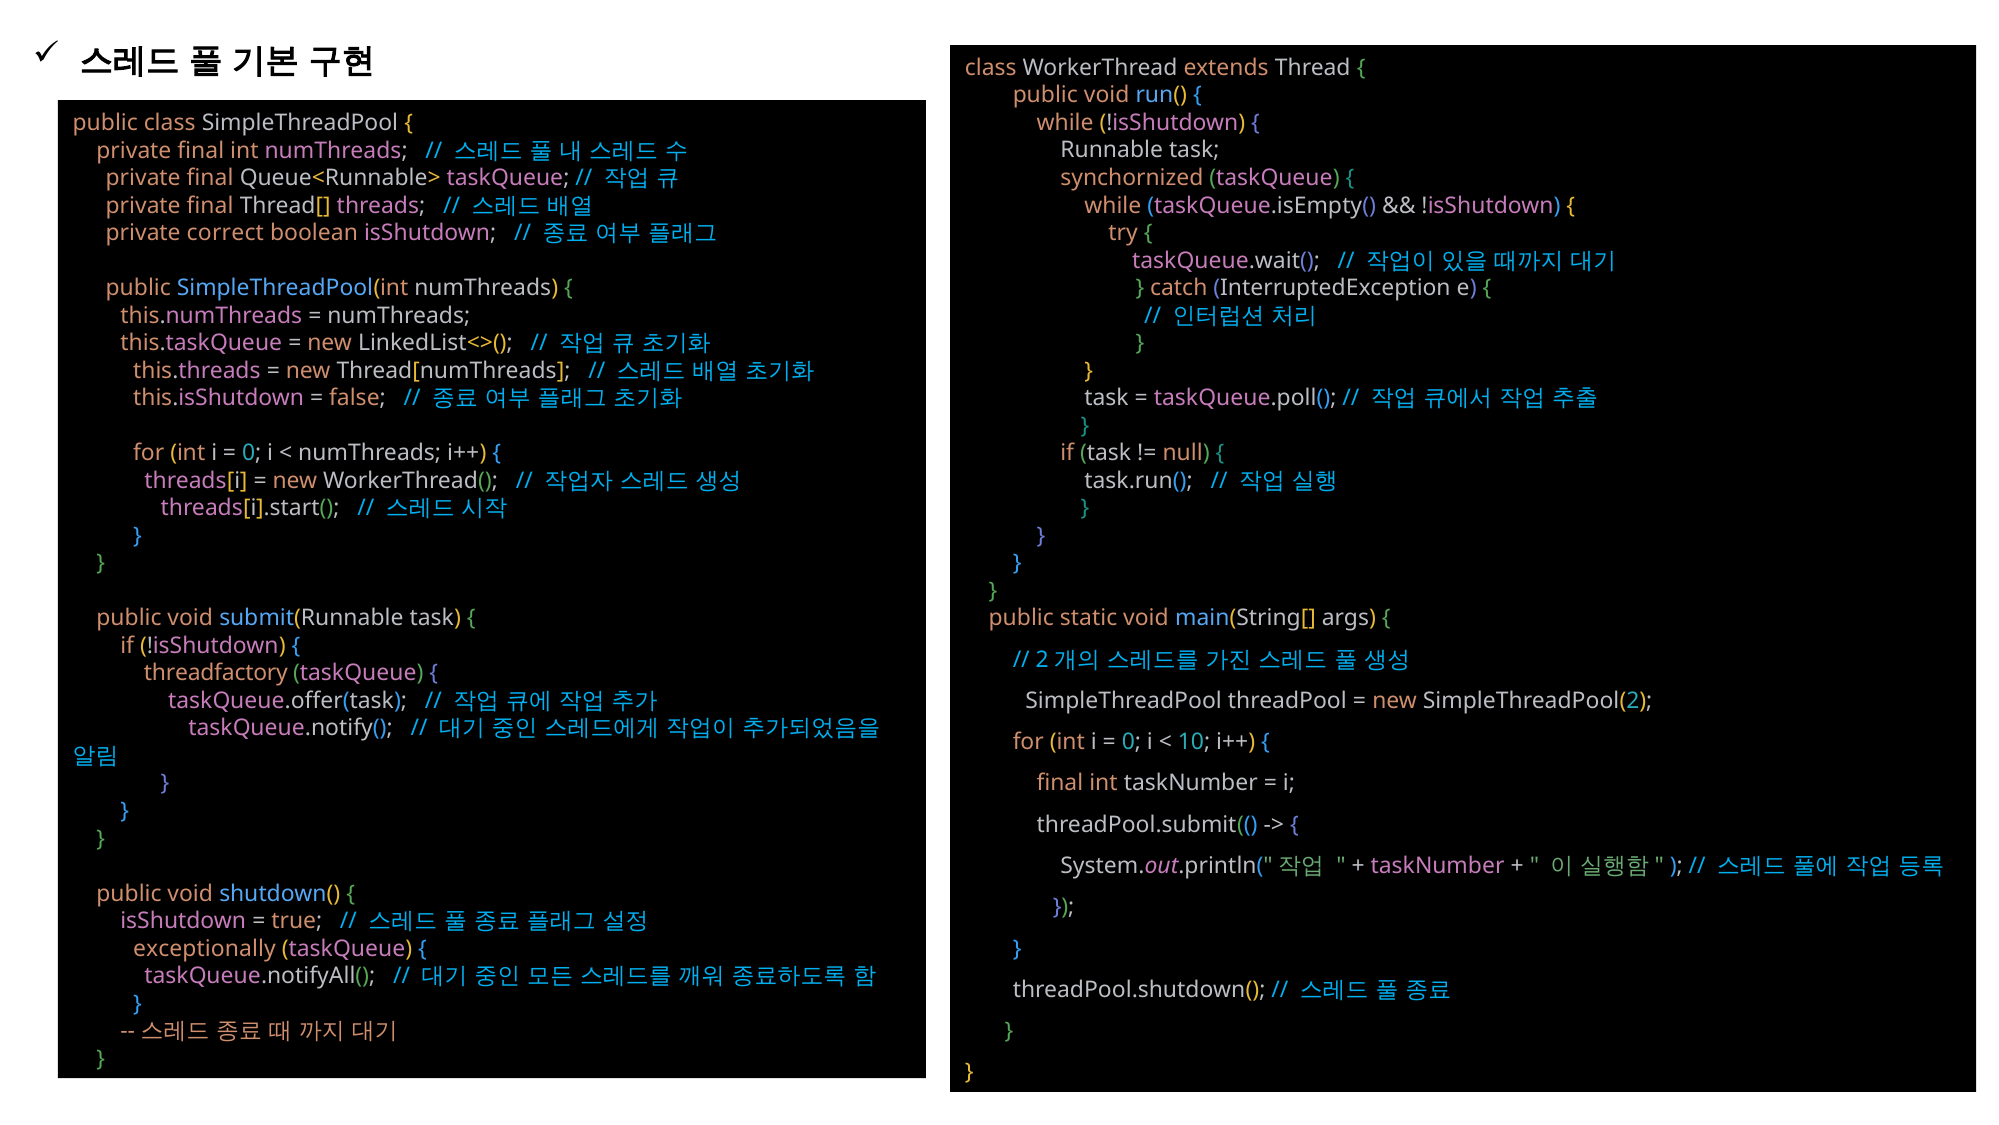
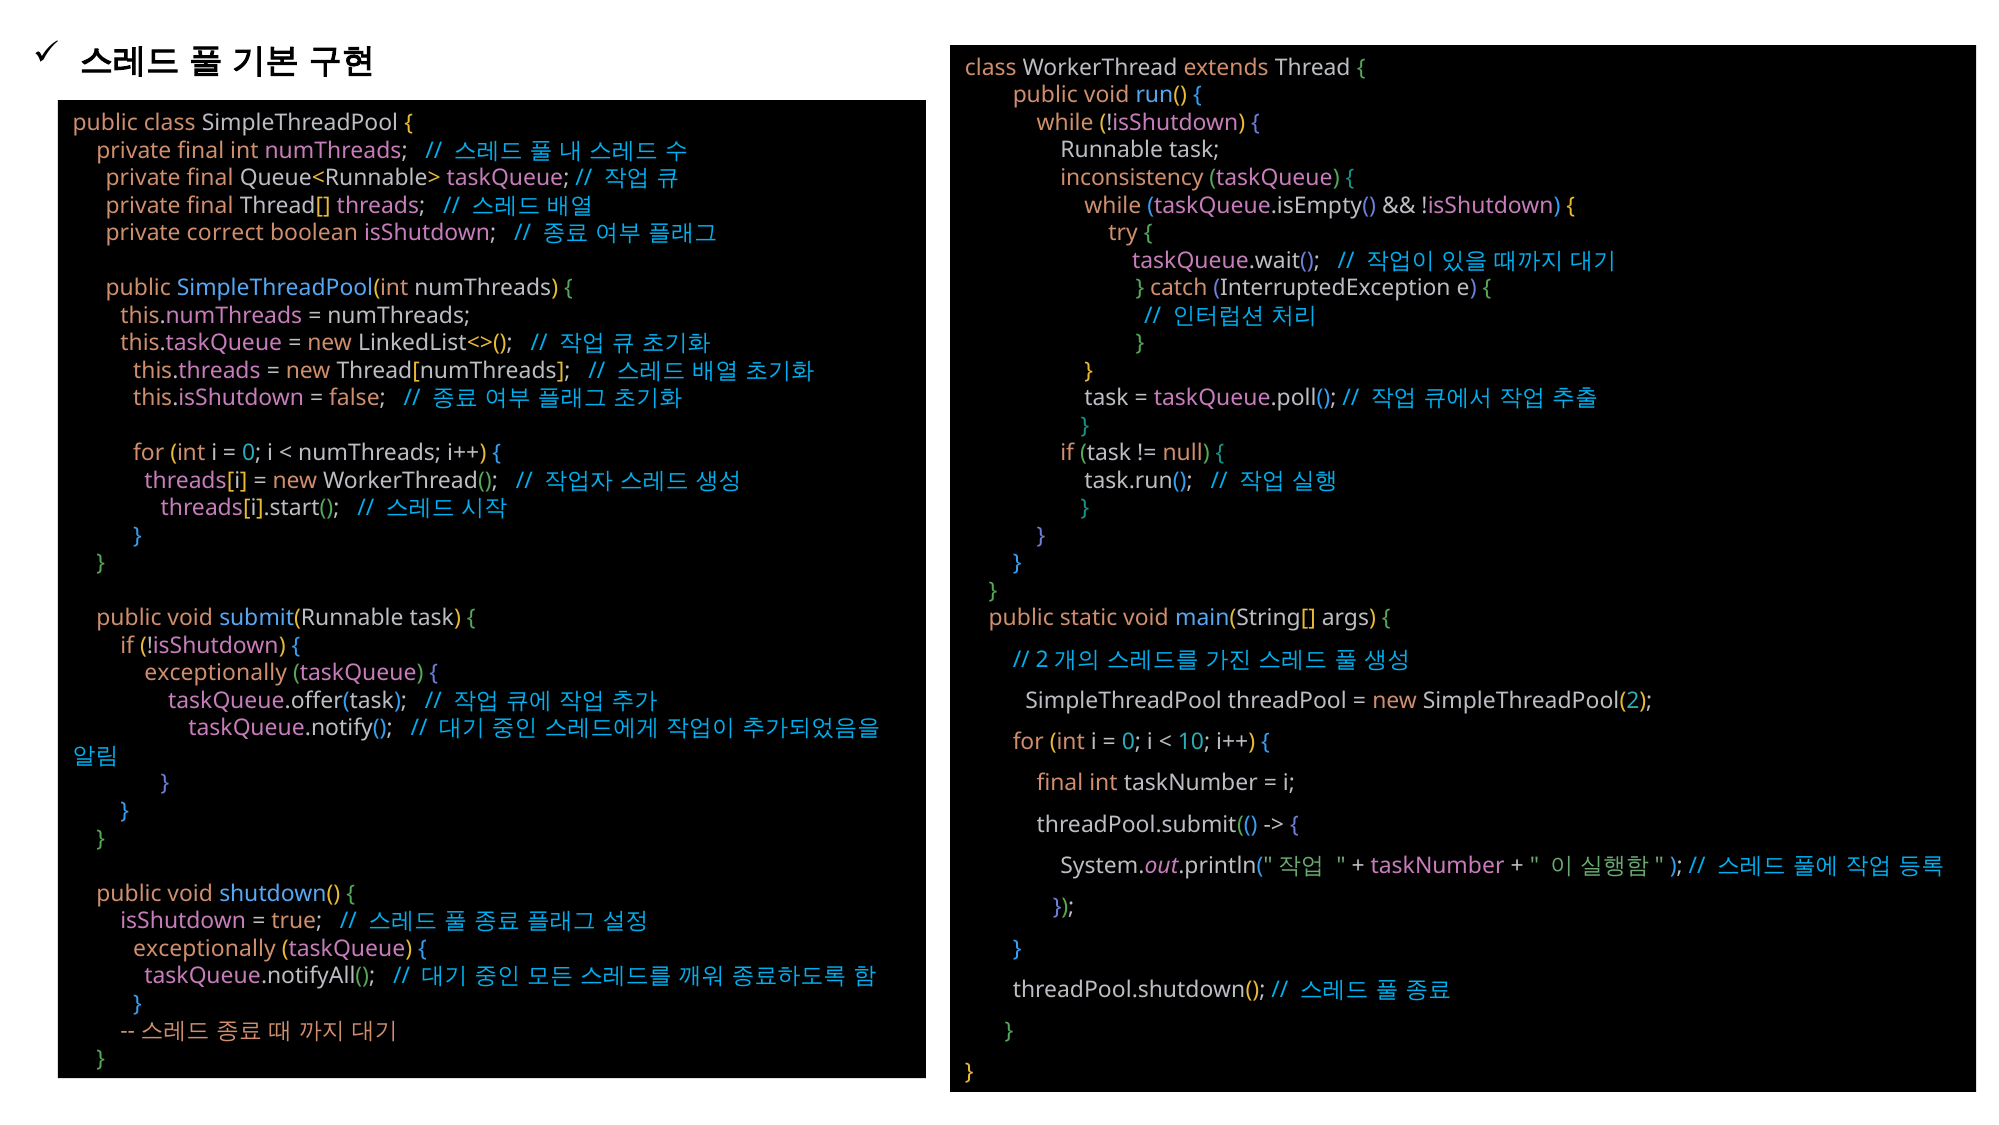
synchornized: synchornized -> inconsistency (1132, 178)
threadfactory: threadfactory -> exceptionally (216, 673)
